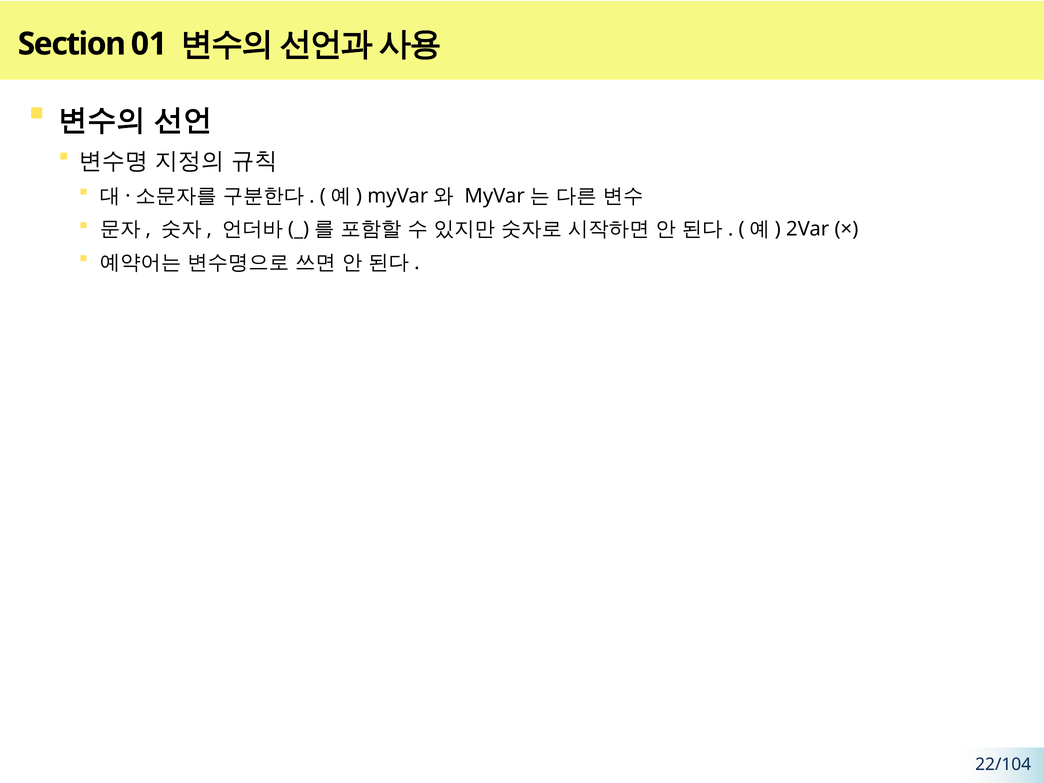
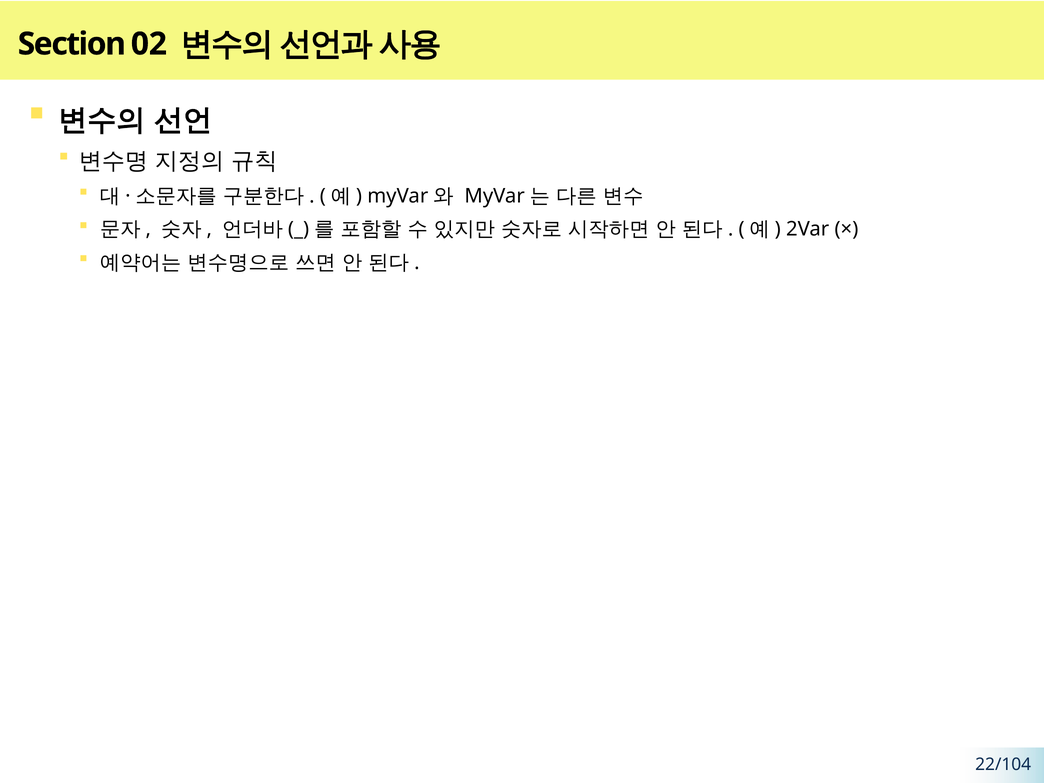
01: 01 -> 02 (149, 44)
